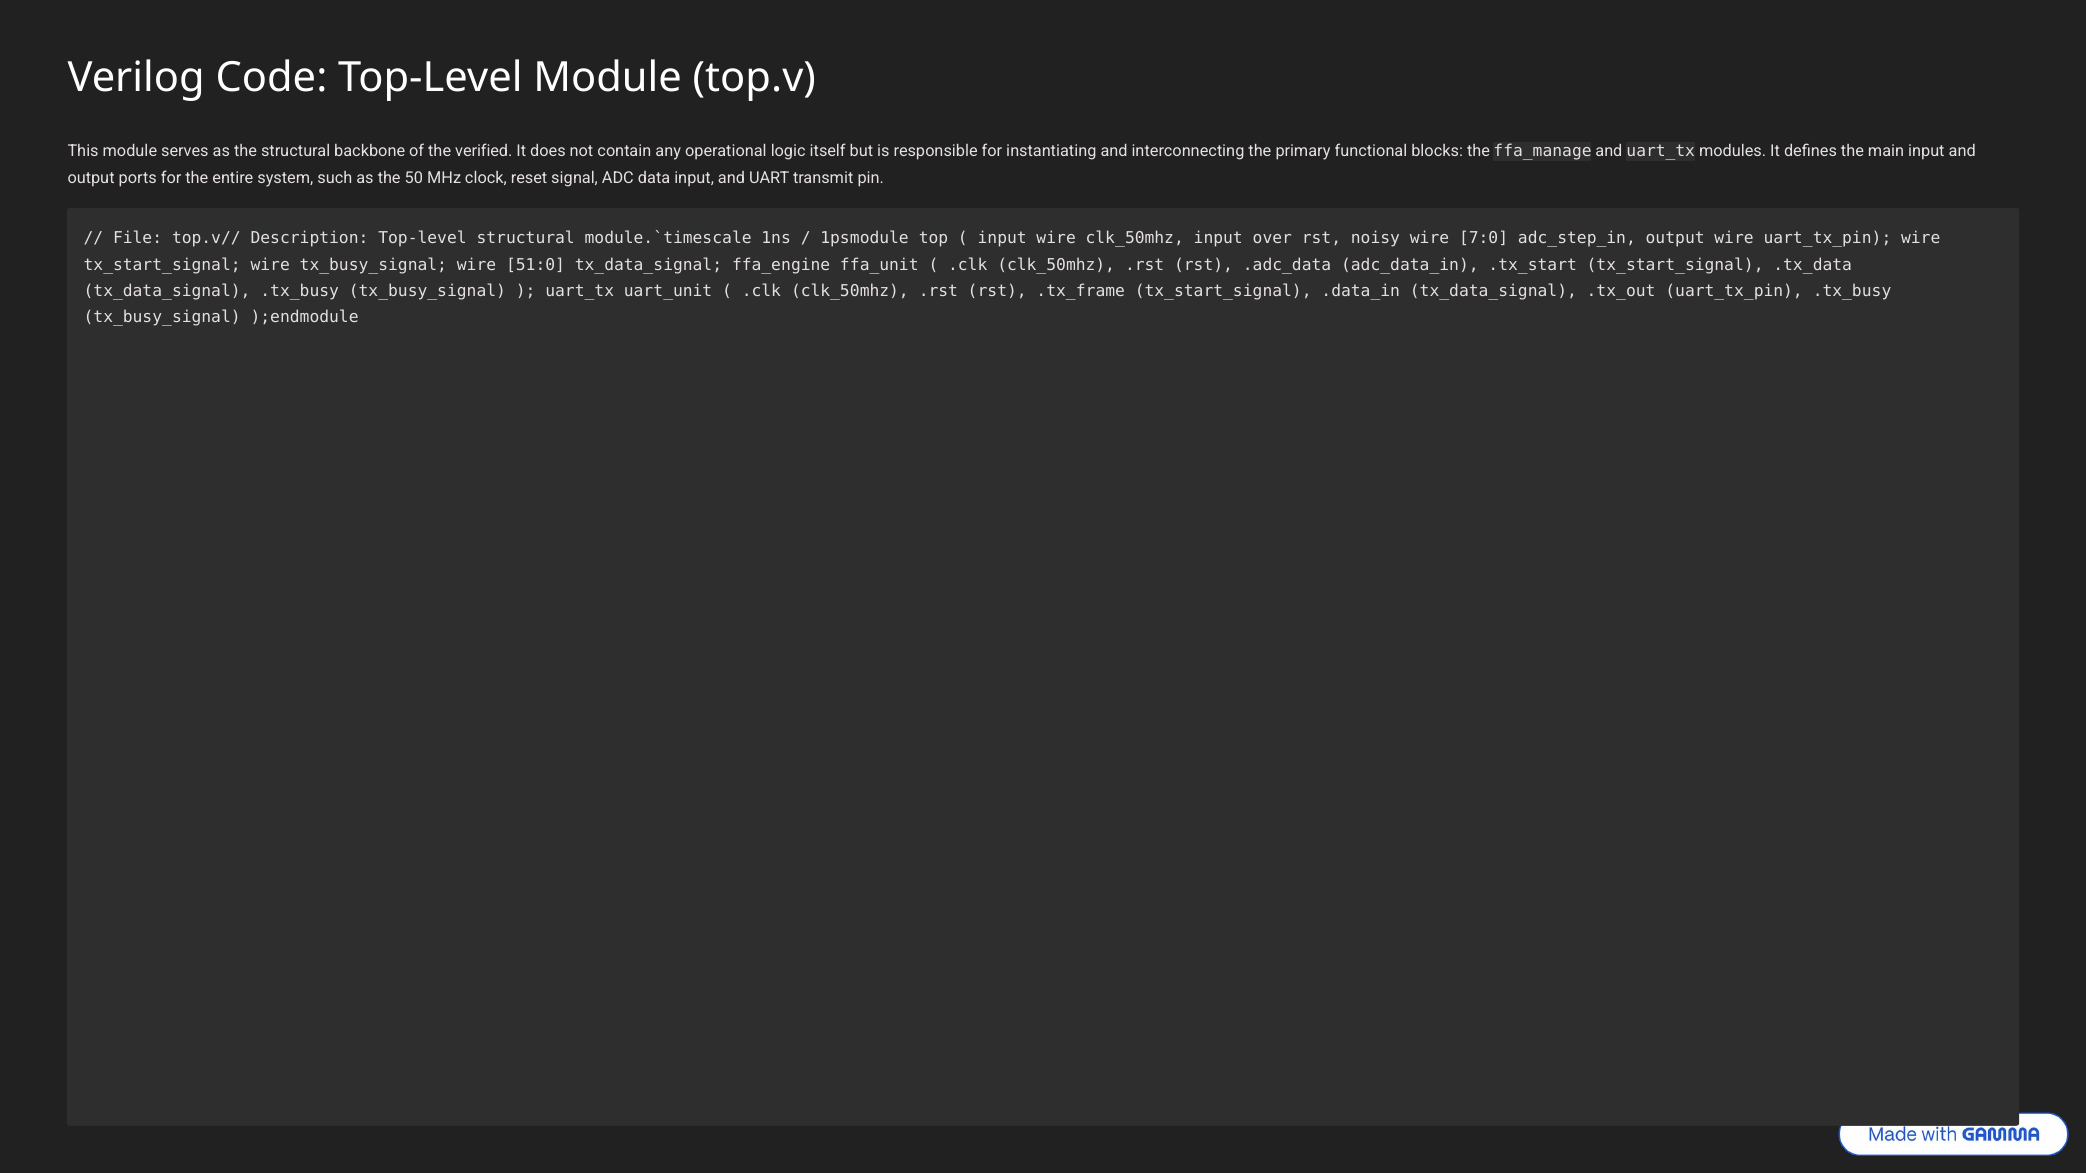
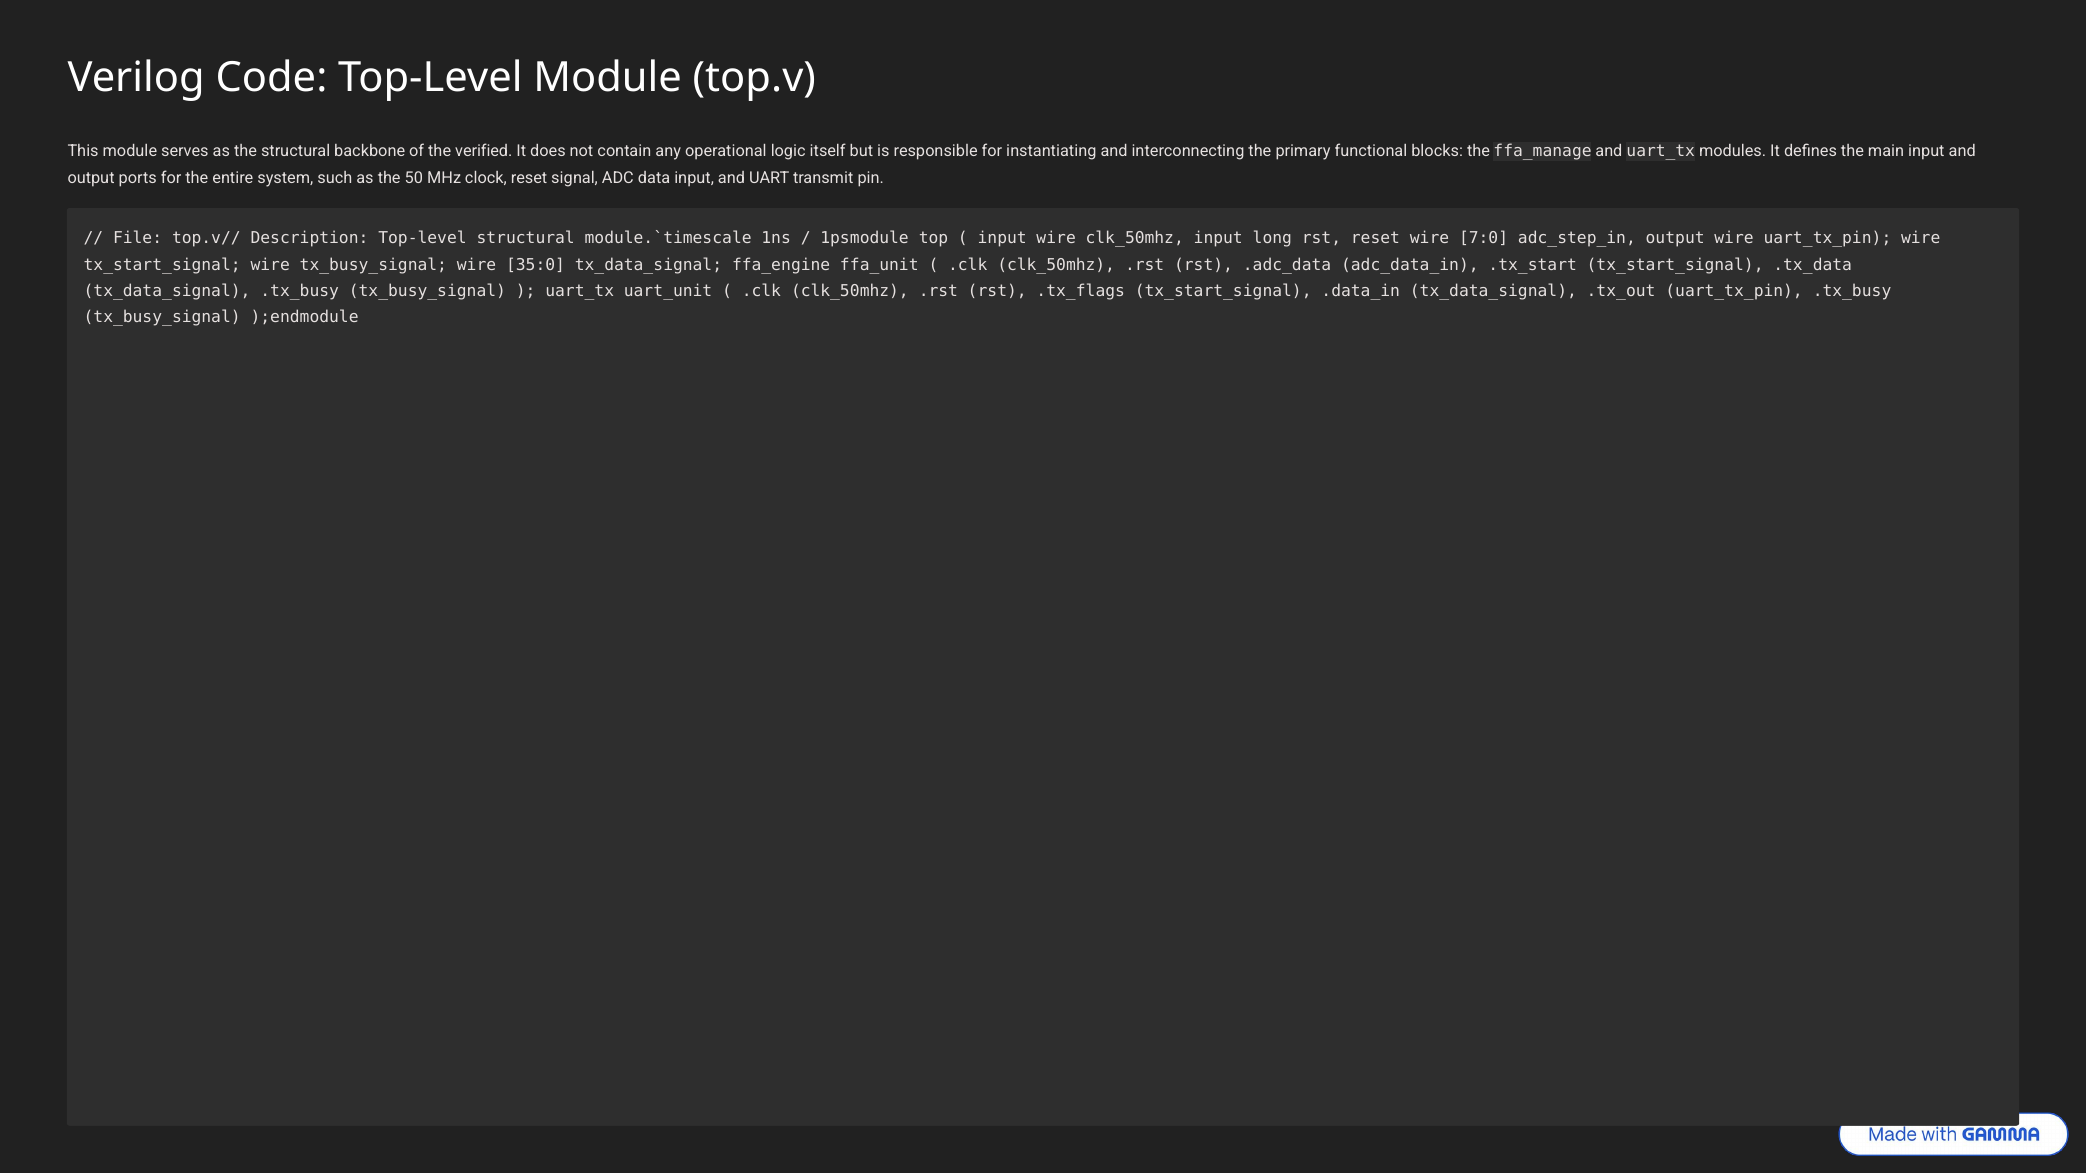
over: over -> long (1272, 238)
rst noisy: noisy -> reset (1375, 238)
51:0: 51:0 -> 35:0 (536, 265)
.tx_frame: .tx_frame -> .tx_flags (1081, 291)
